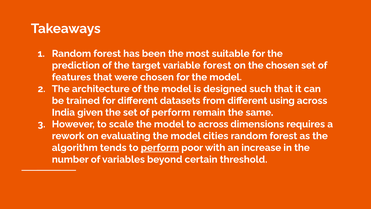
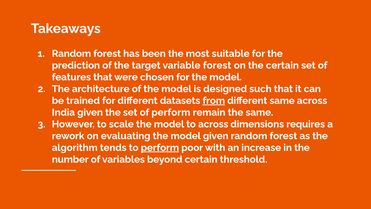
the chosen: chosen -> certain (282, 65)
from underline: none -> present (214, 100)
different using: using -> same (282, 100)
model cities: cities -> given (216, 136)
